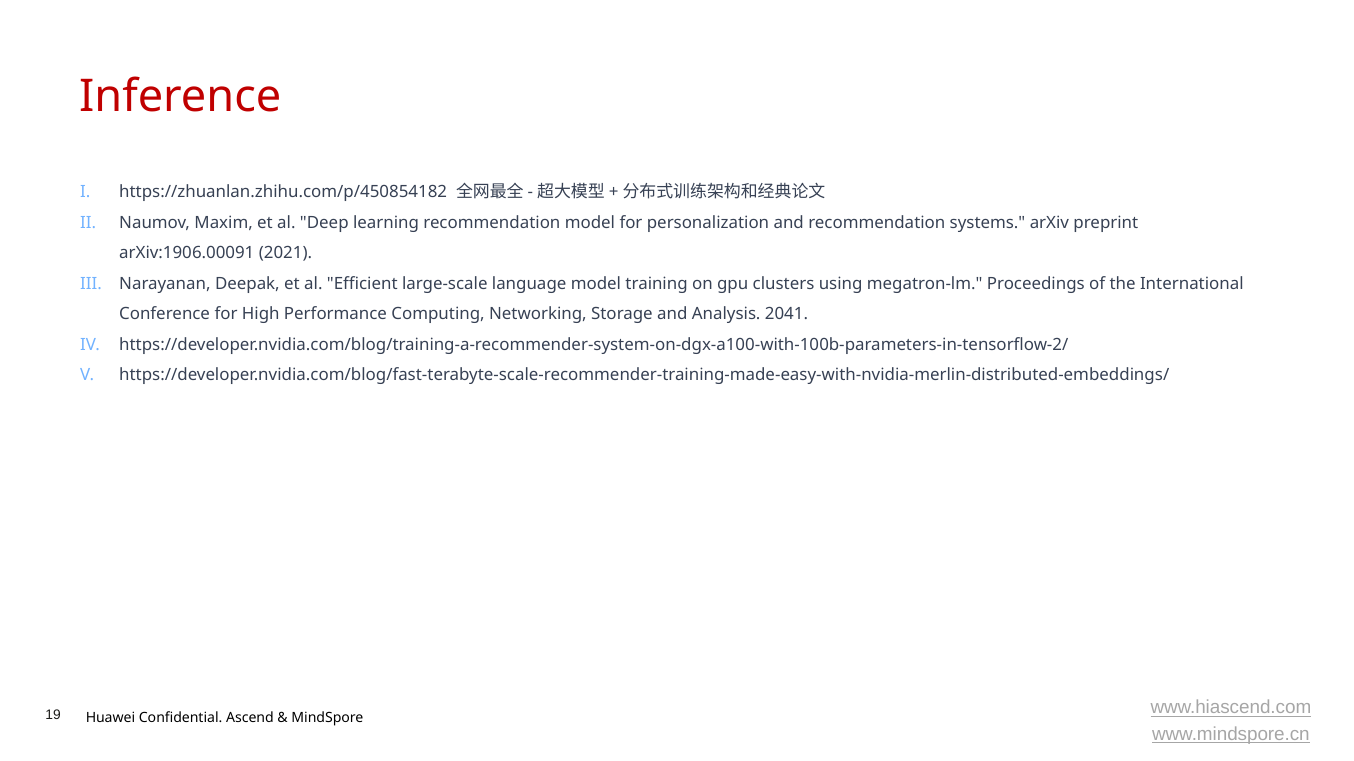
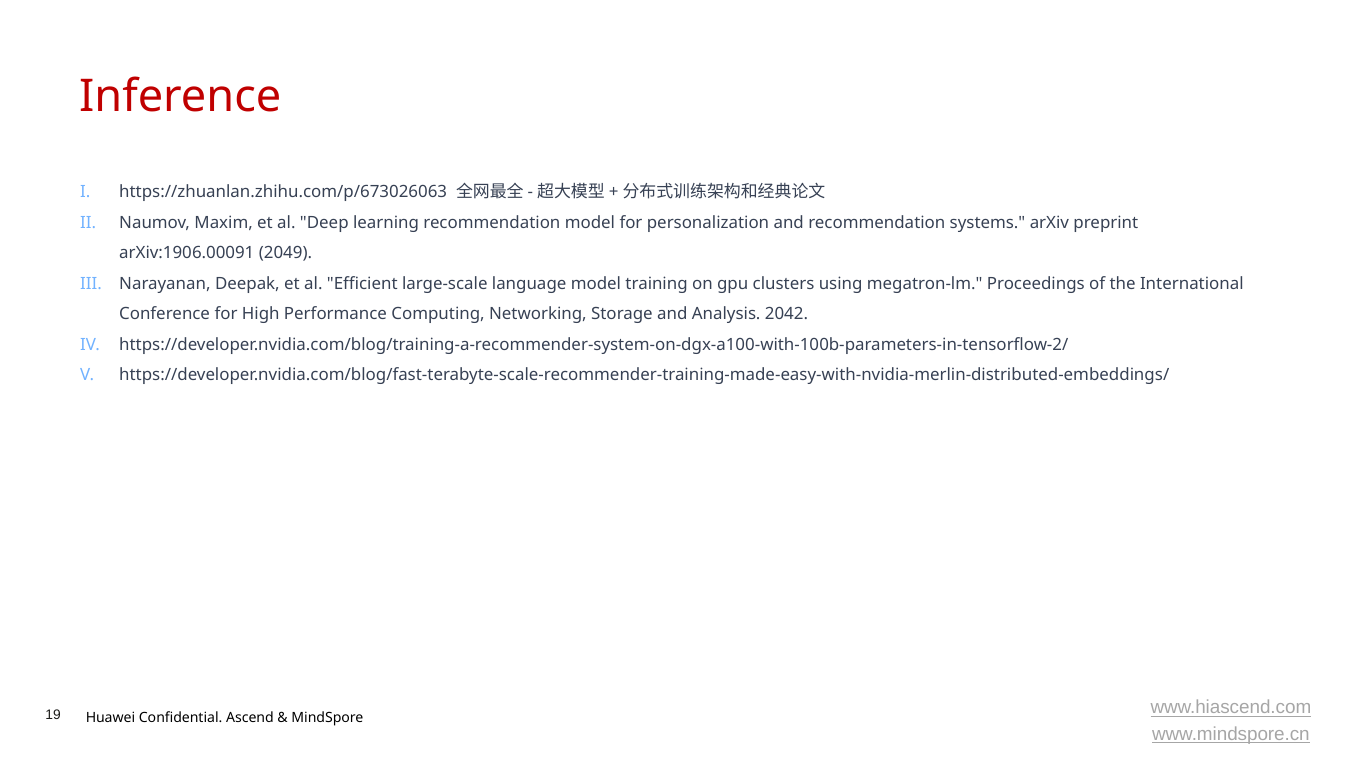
https://zhuanlan.zhihu.com/p/450854182: https://zhuanlan.zhihu.com/p/450854182 -> https://zhuanlan.zhihu.com/p/673026063 (283, 192)
2021: 2021 -> 2049 (286, 253)
2041: 2041 -> 2042 (786, 314)
